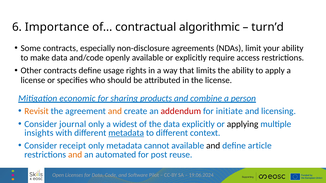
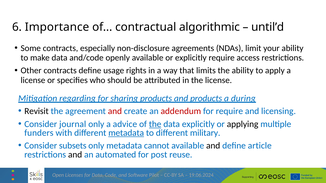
turn’d: turn’d -> until’d (268, 27)
economic: economic -> regarding (78, 99)
and combine: combine -> products (206, 99)
person: person -> during (243, 99)
Revisit colour: orange -> black (37, 111)
and colour: orange -> red (115, 111)
for initiate: initiate -> require (229, 111)
widest: widest -> advice (125, 124)
the underline: none -> present (155, 124)
insights: insights -> funders (39, 133)
context: context -> military (205, 133)
receipt: receipt -> subsets (73, 146)
and colour: orange -> black (75, 155)
